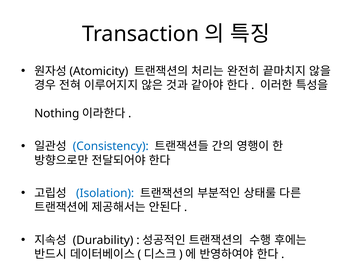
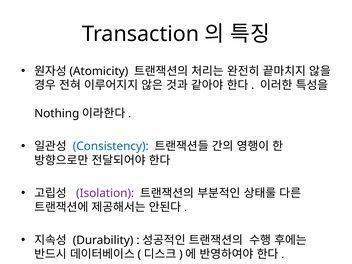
Isolation colour: blue -> purple (105, 193)
